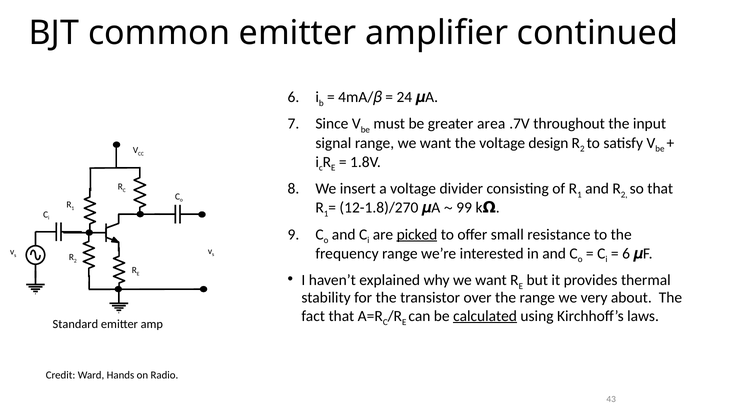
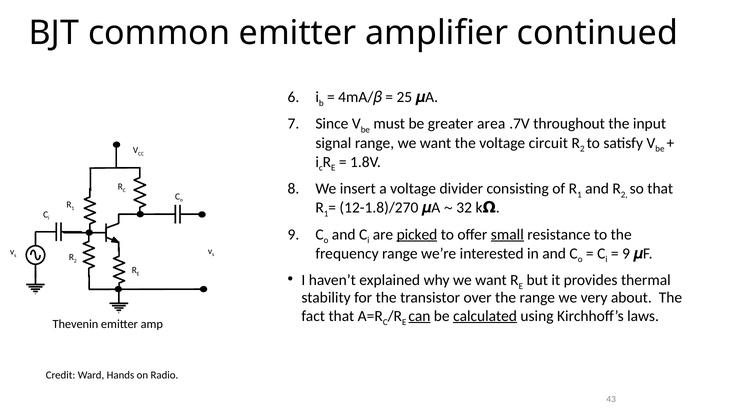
24: 24 -> 25 (404, 97)
design: design -> circuit (548, 143)
99: 99 -> 32 (464, 207)
small underline: none -> present (507, 234)
6: 6 -> 9 (626, 253)
can underline: none -> present (419, 316)
Standard: Standard -> Thevenin (75, 324)
